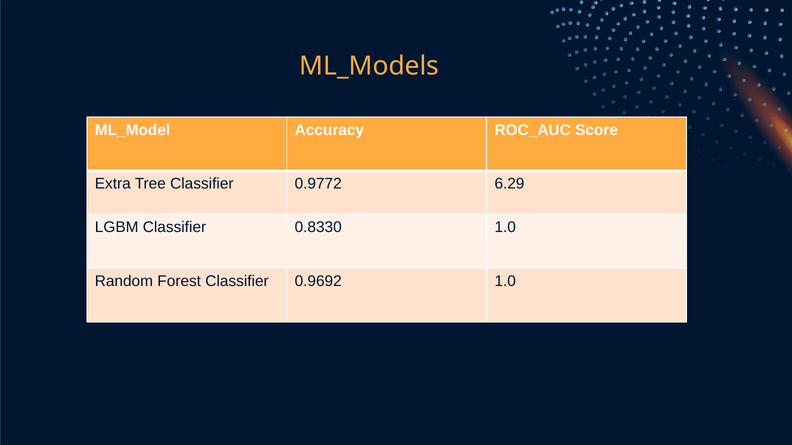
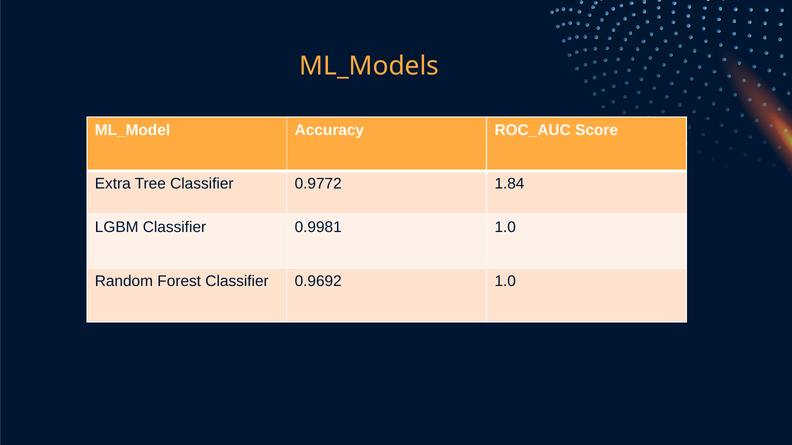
6.29: 6.29 -> 1.84 (509, 184)
0.8330: 0.8330 -> 0.9981 (318, 227)
